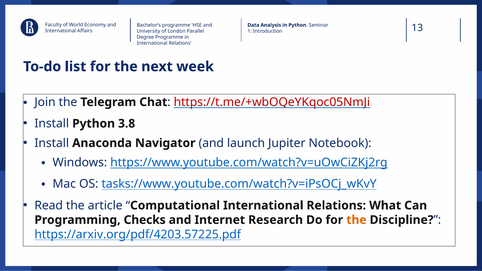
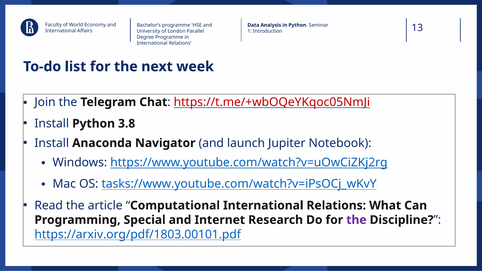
Checks: Checks -> Special (145, 220)
the colour: orange -> purple (356, 220)
https://arxiv.org/pdf/4203.57225.pdf: https://arxiv.org/pdf/4203.57225.pdf -> https://arxiv.org/pdf/1803.00101.pdf (138, 234)
